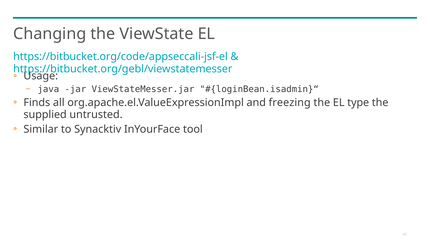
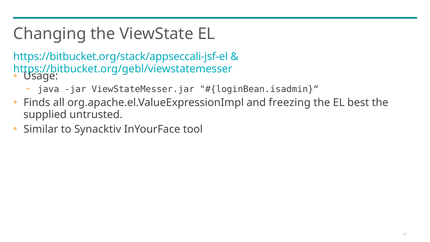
https://bitbucket.org/code/appseccali-jsf-el: https://bitbucket.org/code/appseccali-jsf-el -> https://bitbucket.org/stack/appseccali-jsf-el (121, 57)
type: type -> best (358, 102)
